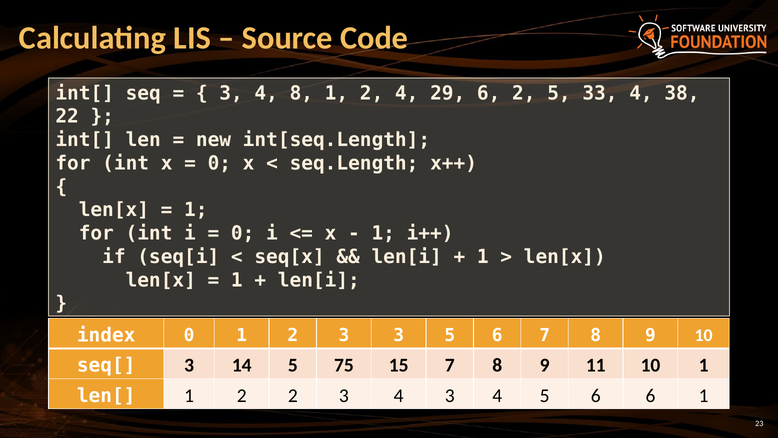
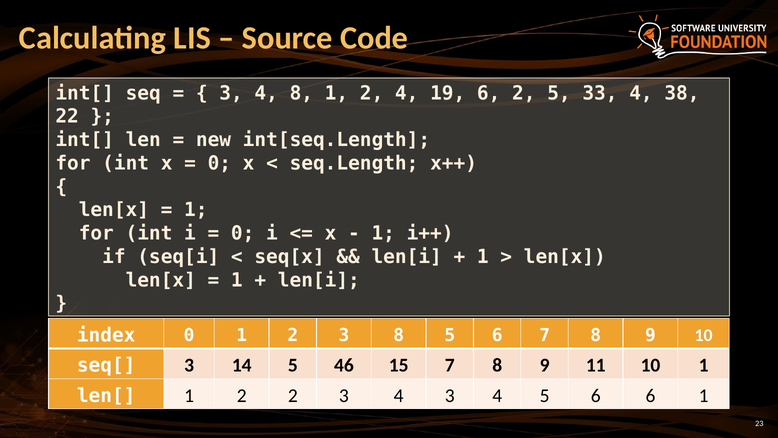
29: 29 -> 19 (448, 93)
3 3: 3 -> 8 (399, 335)
75: 75 -> 46 (344, 365)
